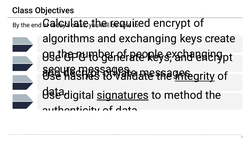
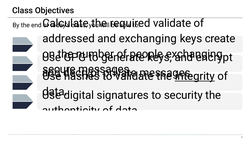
encrypt: encrypt -> validate (172, 23)
algorithms: algorithms -> addressed (69, 38)
signatures underline: present -> none (123, 95)
method: method -> security (183, 95)
